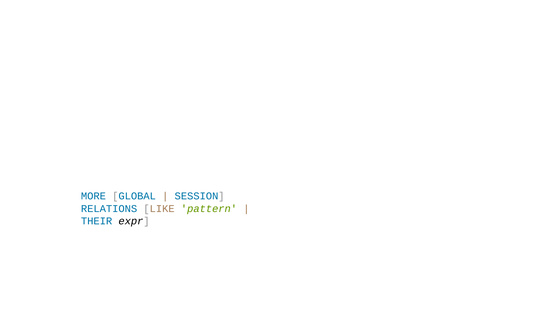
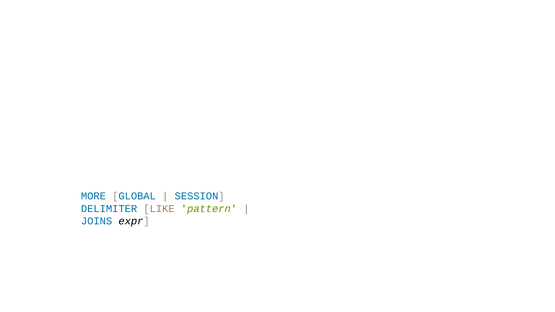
RELATIONS: RELATIONS -> DELIMITER (109, 209)
THEIR: THEIR -> JOINS (97, 221)
